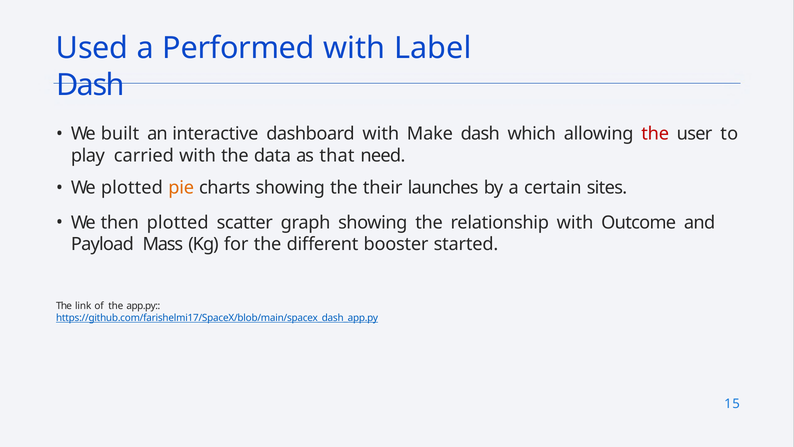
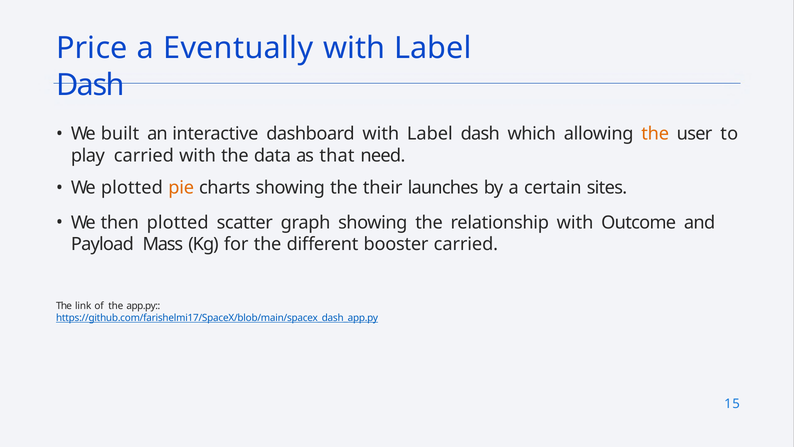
Used: Used -> Price (92, 48)
Performed: Performed -> Eventually (238, 48)
dashboard with Make: Make -> Label (430, 134)
the colour: red -> orange (655, 134)
booster started: started -> carried (466, 244)
